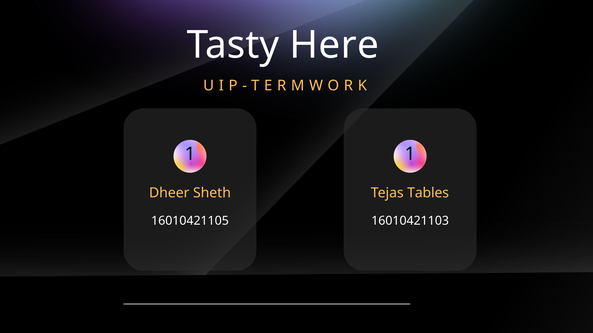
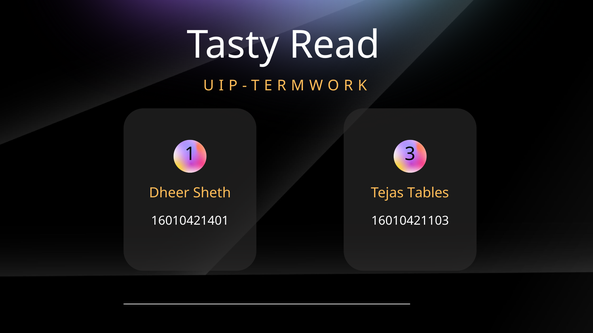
Here: Here -> Read (335, 45)
1 1: 1 -> 3 (410, 154)
16010421105: 16010421105 -> 16010421401 (190, 221)
